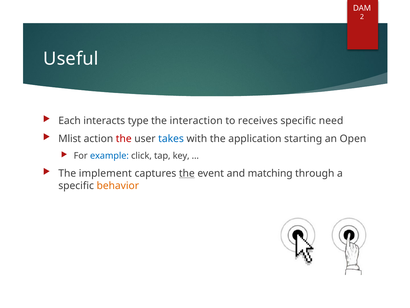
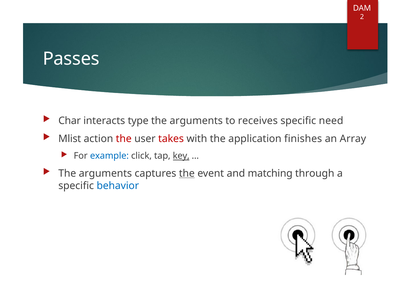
Useful: Useful -> Passes (71, 59)
Each: Each -> Char (70, 121)
interaction: interaction -> arguments (196, 121)
takes colour: blue -> red (171, 139)
starting: starting -> finishes (303, 139)
Open: Open -> Array (353, 139)
key underline: none -> present (181, 156)
implement: implement -> arguments (105, 173)
behavior colour: orange -> blue (118, 185)
